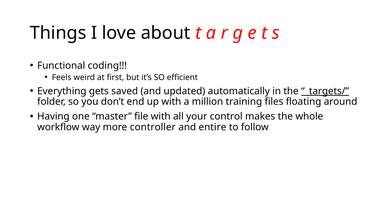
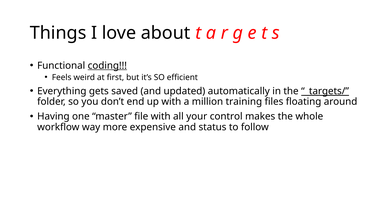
coding underline: none -> present (107, 65)
controller: controller -> expensive (153, 127)
entire: entire -> status (213, 127)
